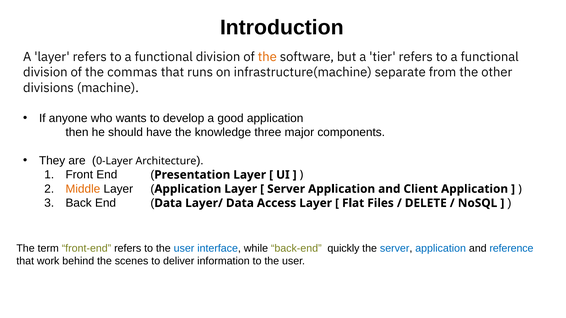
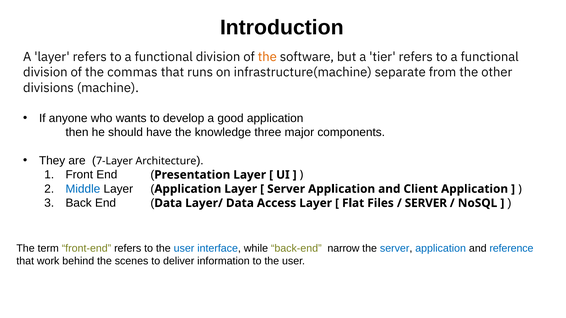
0-Layer: 0-Layer -> 7-Layer (114, 161)
Middle colour: orange -> blue (83, 189)
DELETE: DELETE -> SERVER (426, 203)
quickly: quickly -> narrow (343, 249)
